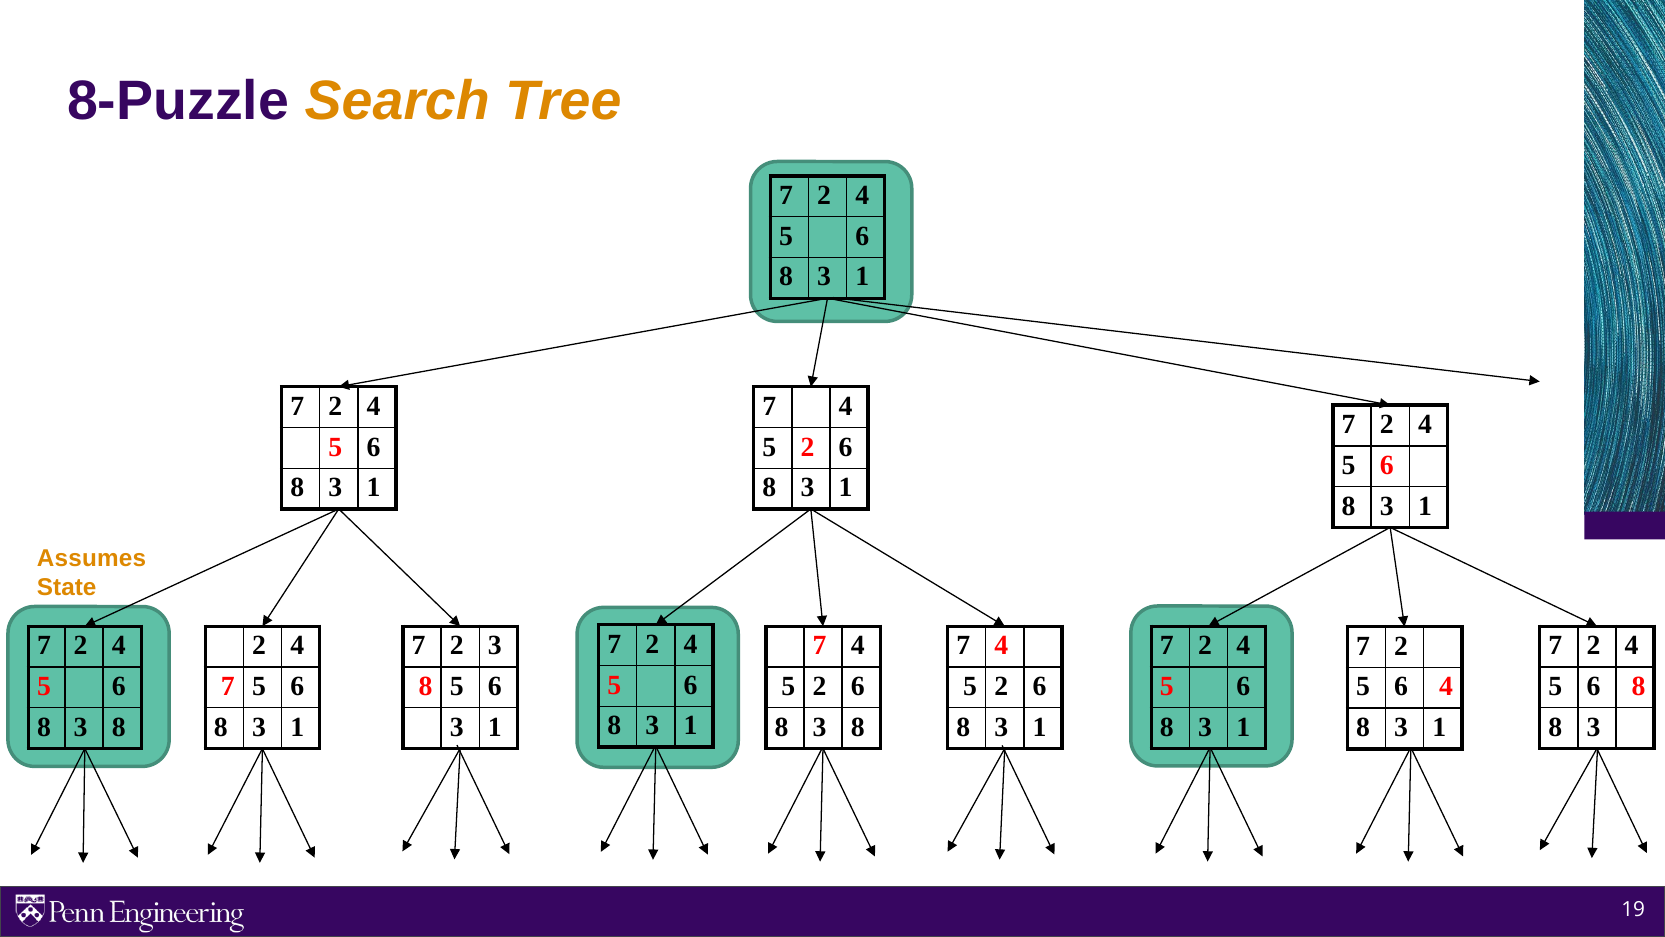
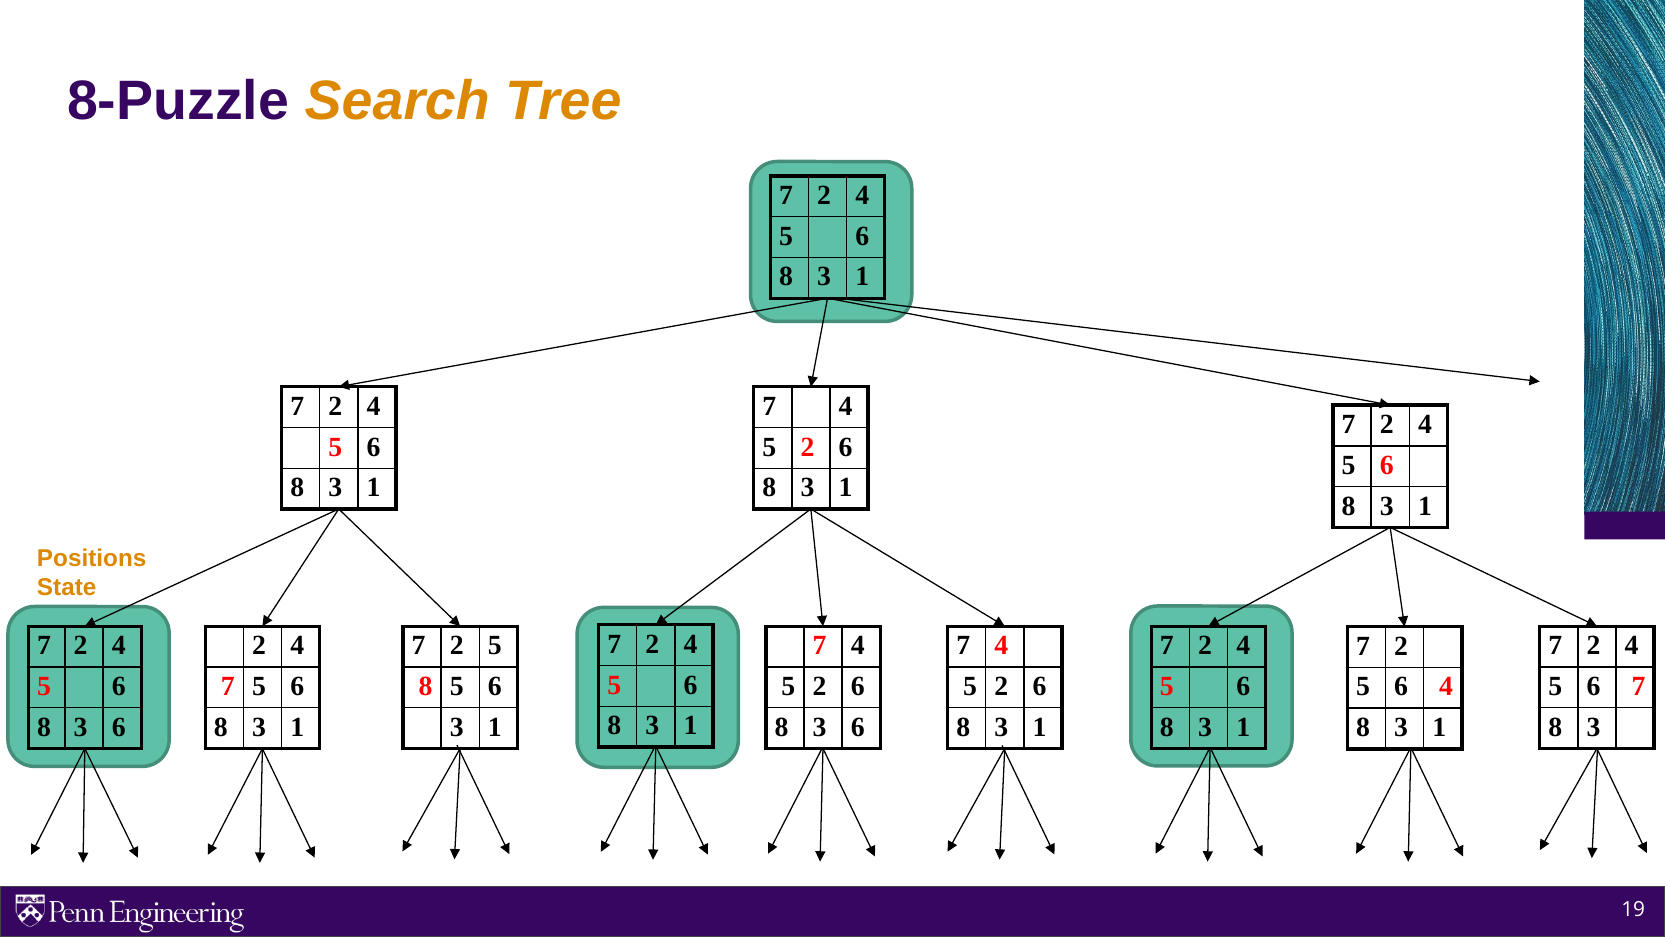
Assumes: Assumes -> Positions (92, 558)
3: 3 -> 5 (495, 645)
8: 8 -> 7 (1639, 686)
8: 8 -> 6 (119, 727)
8: 8 -> 6 (858, 727)
